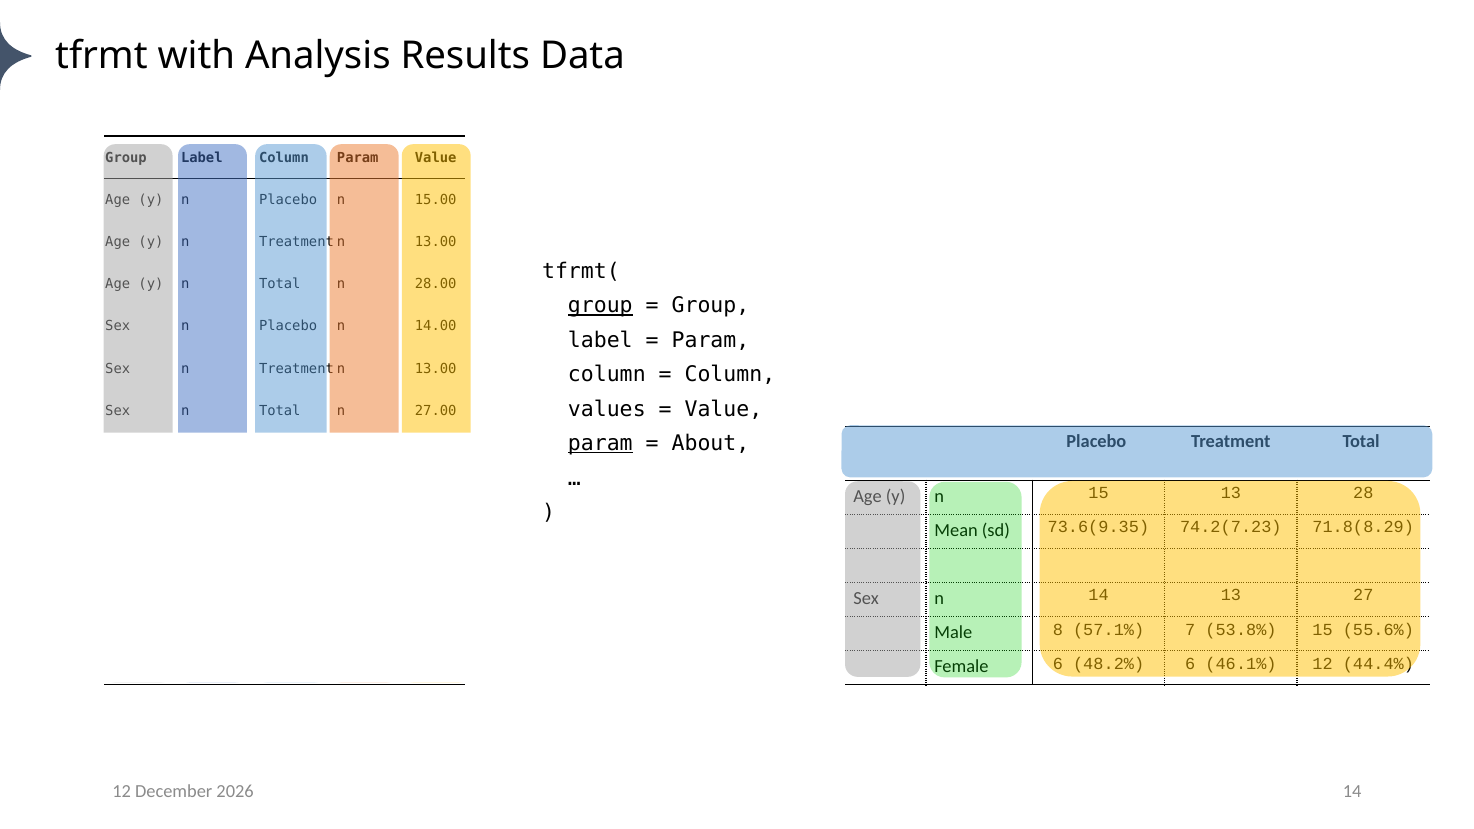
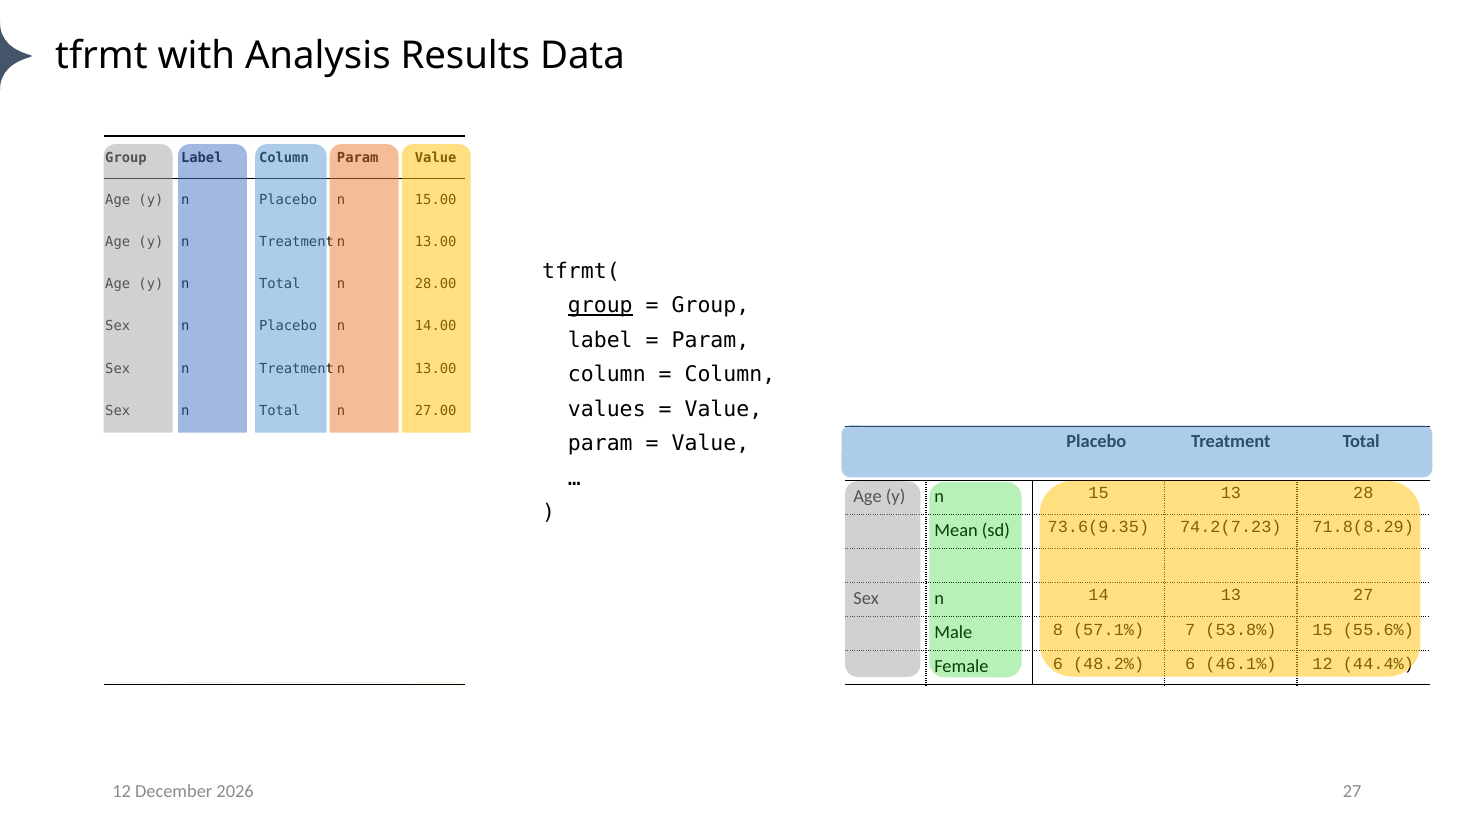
param underline: present -> none (600, 444)
About: About -> Value (710, 444)
14: 14 -> 27 (1352, 792)
